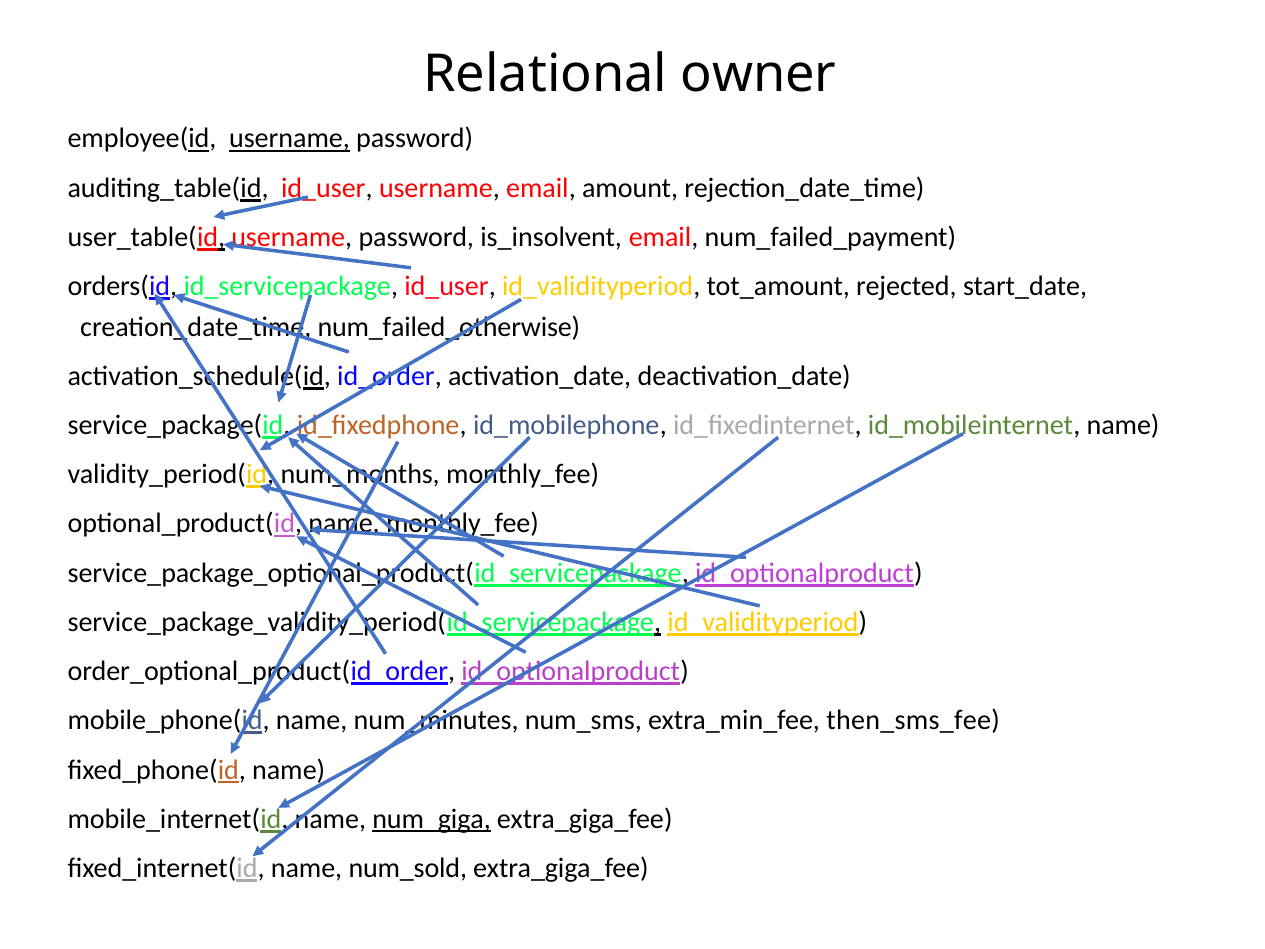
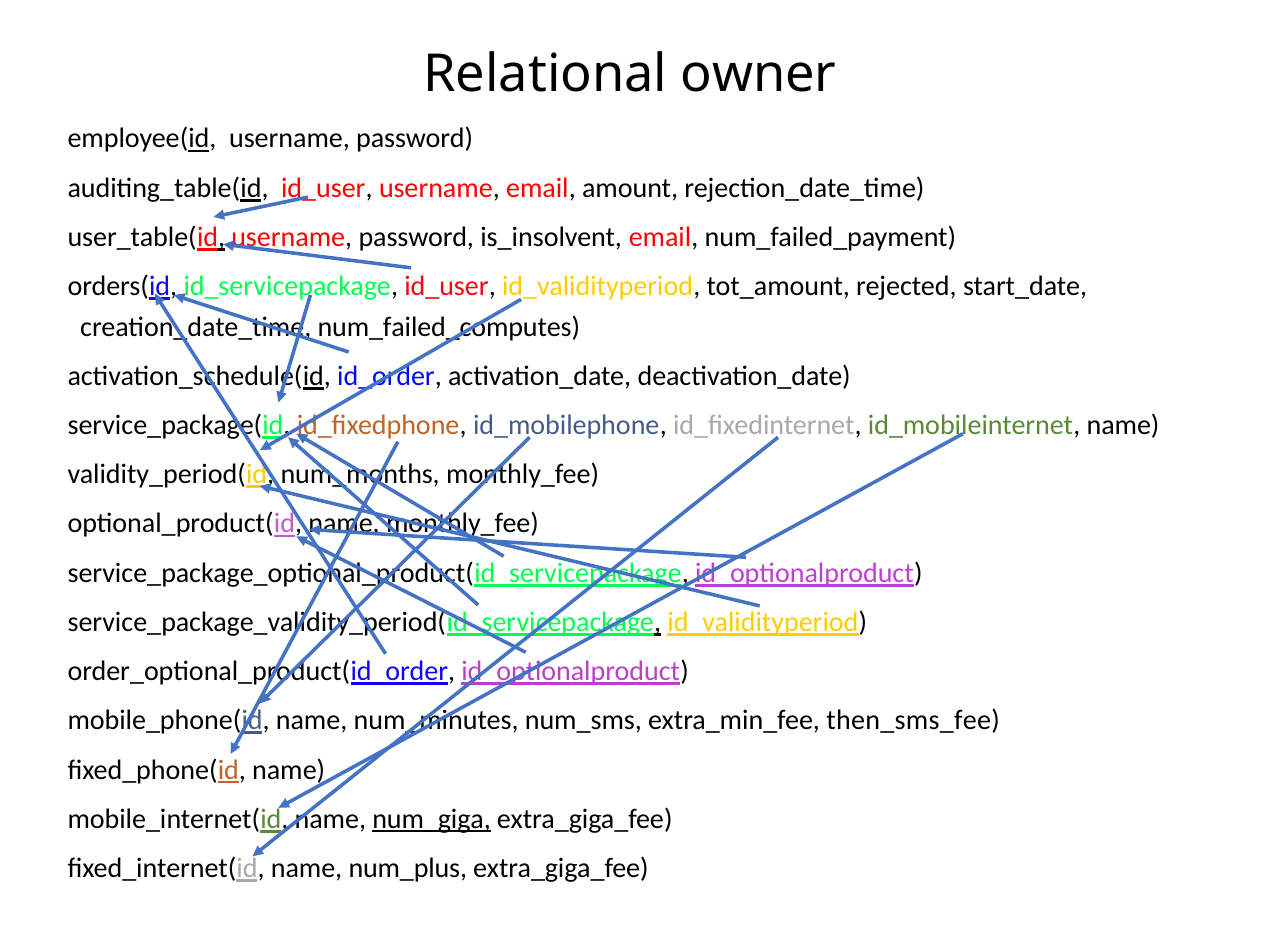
username underline: present -> none (289, 139)
num_failed_otherwise: num_failed_otherwise -> num_failed_computes (449, 327)
num_sold: num_sold -> num_plus (408, 868)
